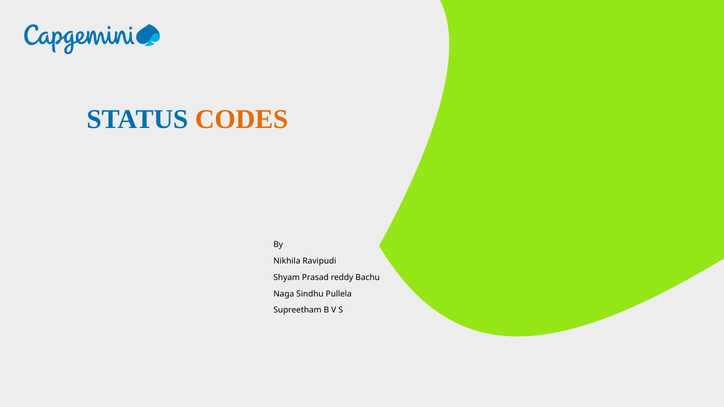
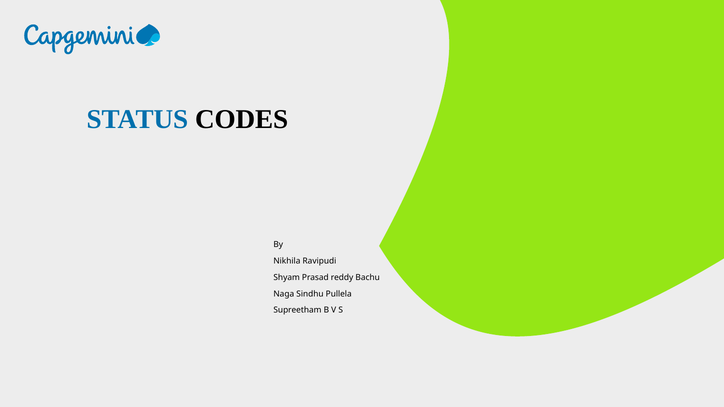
CODES colour: orange -> black (242, 119)
